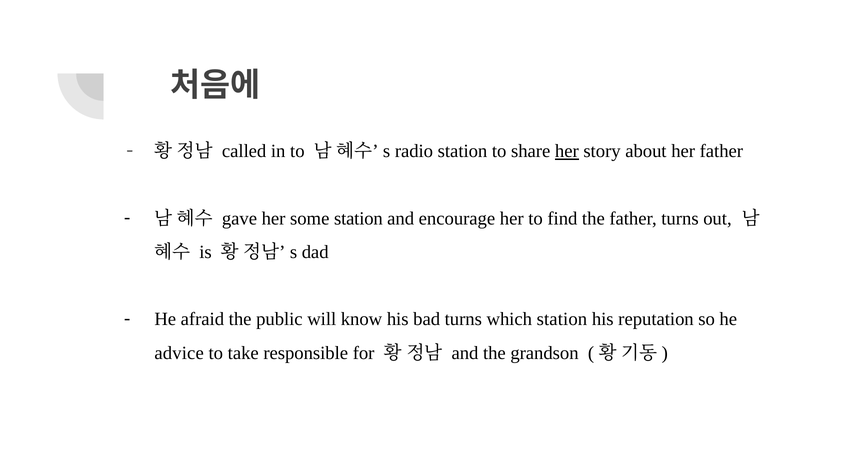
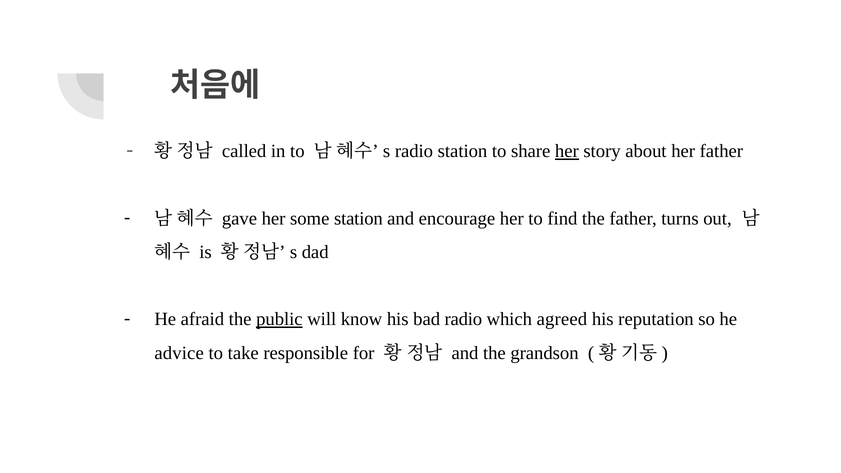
public underline: none -> present (279, 319)
bad turns: turns -> radio (463, 319)
which station: station -> agreed (562, 319)
